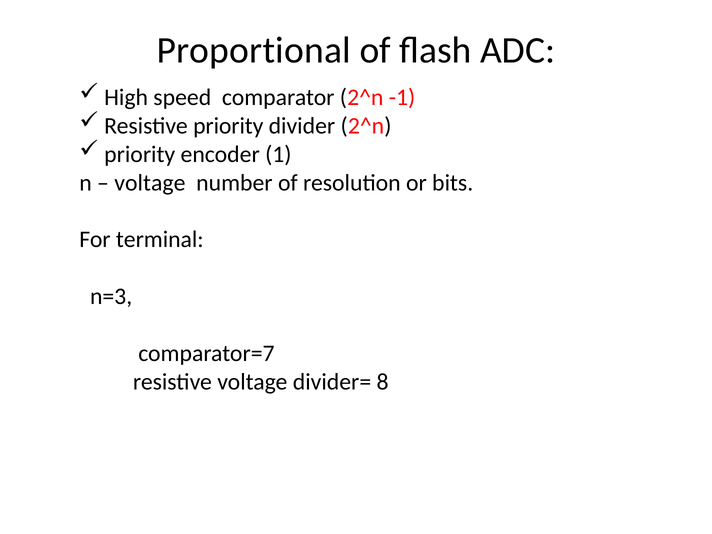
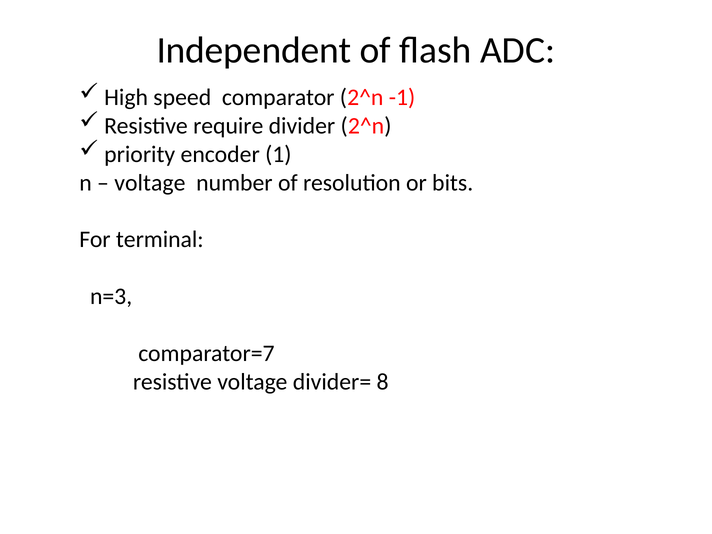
Proportional: Proportional -> Independent (254, 50)
Resistive priority: priority -> require (228, 126)
